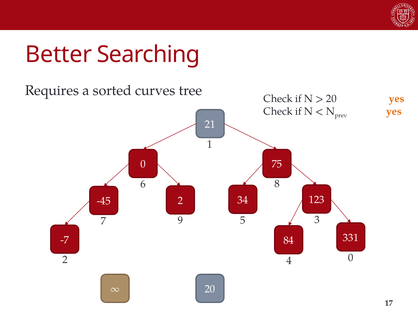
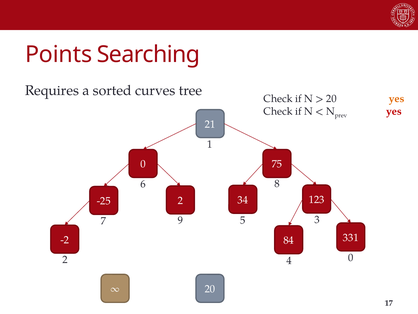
Better: Better -> Points (59, 55)
yes colour: orange -> red (394, 111)
-45: -45 -> -25 (104, 201)
-7: -7 -> -2 (65, 240)
